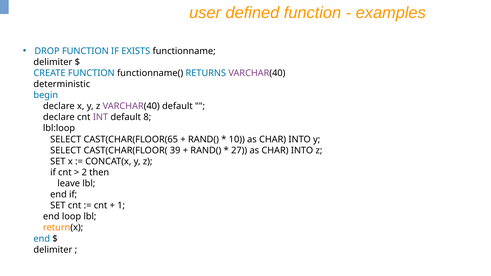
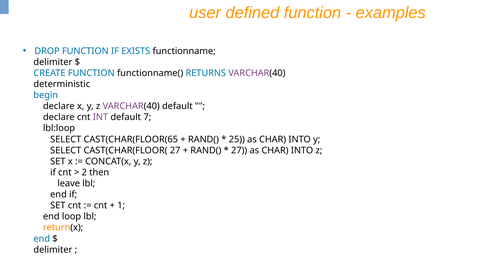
8: 8 -> 7 (147, 117)
10: 10 -> 25 (237, 139)
CAST(CHAR(FLOOR( 39: 39 -> 27 (175, 150)
